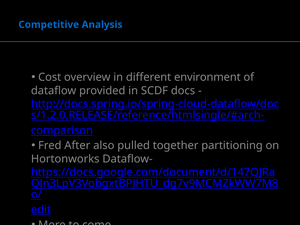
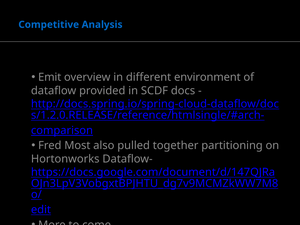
Cost: Cost -> Emit (50, 77)
After: After -> Most (77, 146)
